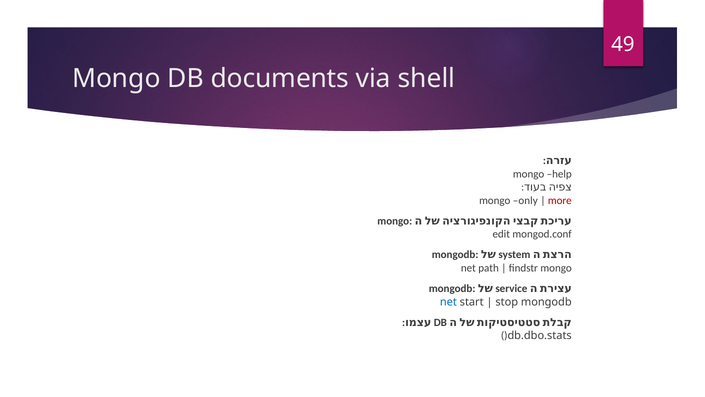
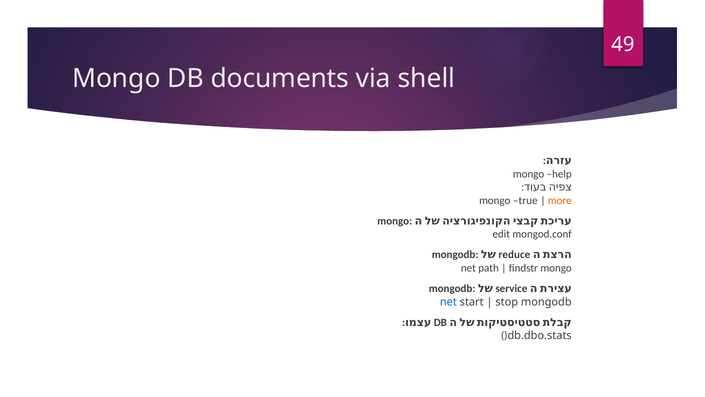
only: only -> true (525, 200)
more colour: red -> orange (560, 200)
system: system -> reduce (514, 255)
